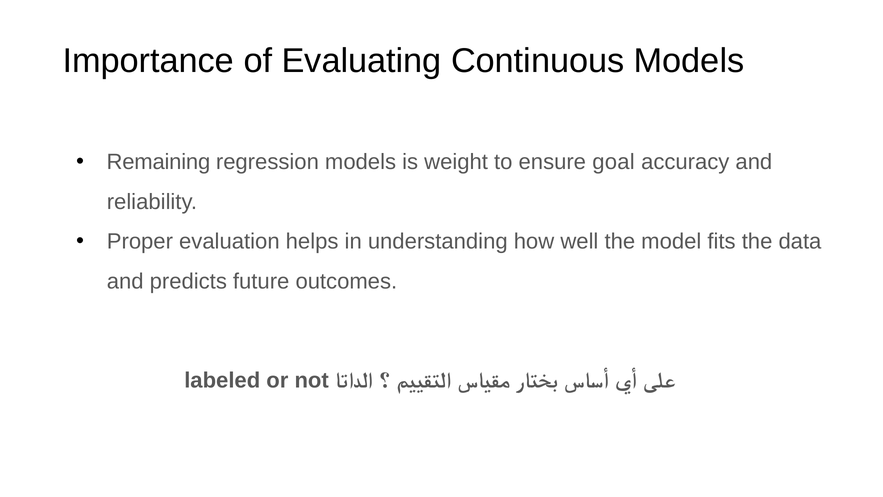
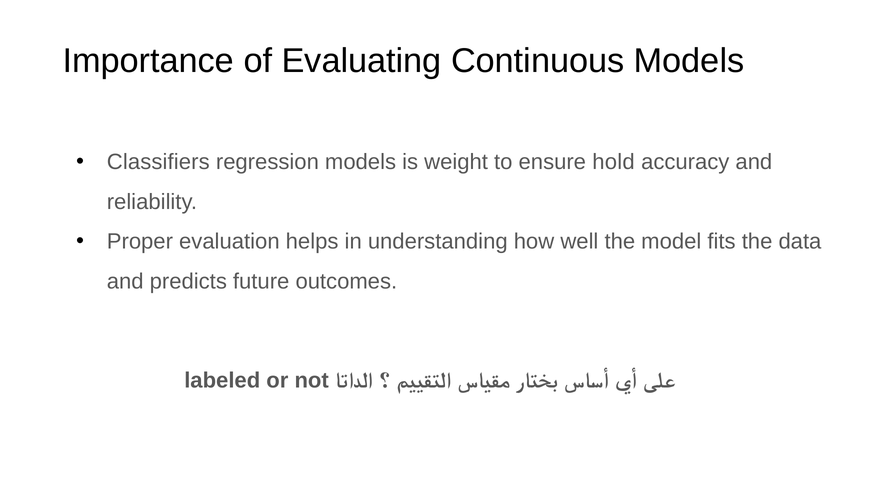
Remaining: Remaining -> Classifiers (158, 162)
goal: goal -> hold (613, 162)
